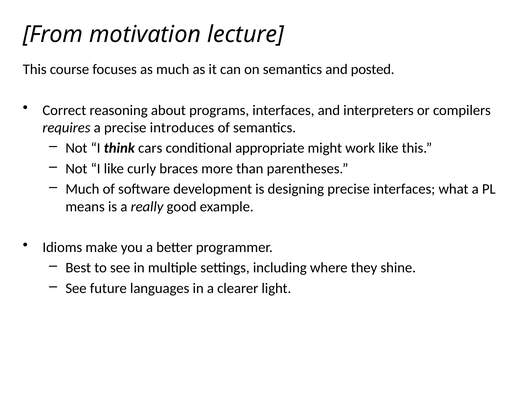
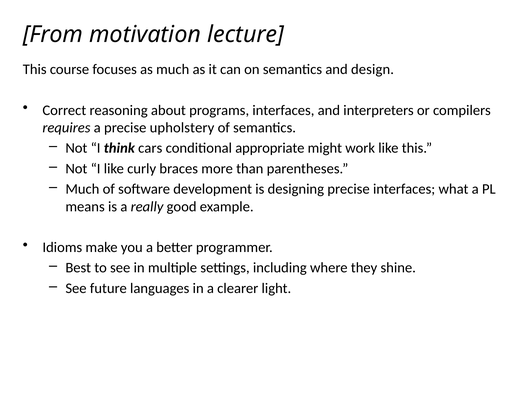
posted: posted -> design (373, 69)
introduces: introduces -> upholstery (182, 128)
